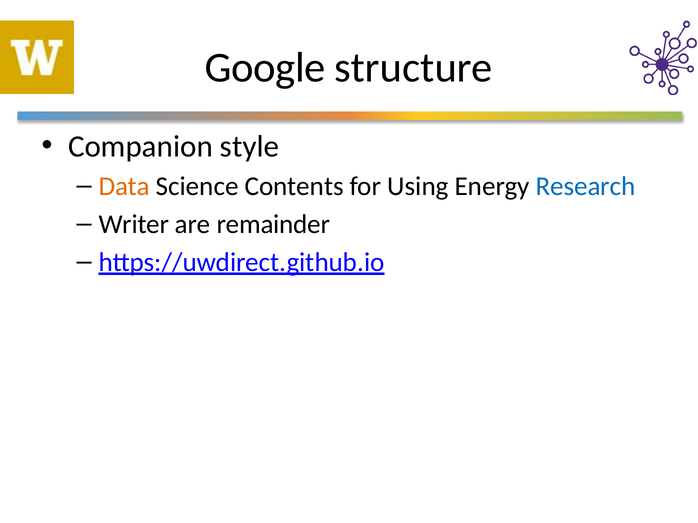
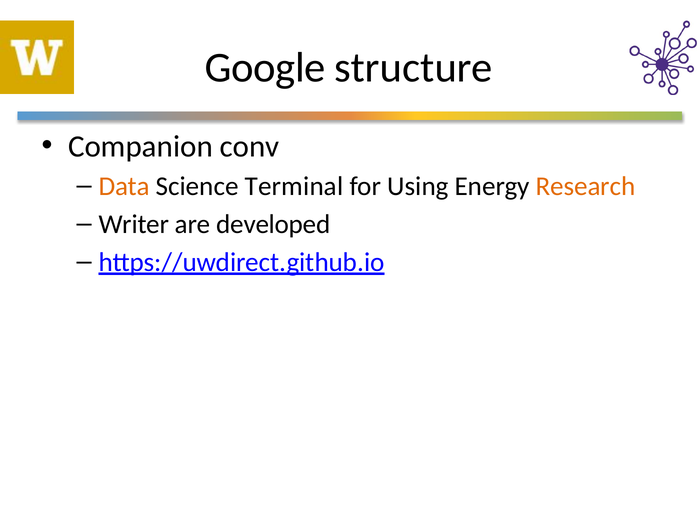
style: style -> conv (250, 146)
Contents: Contents -> Terminal (294, 186)
Research colour: blue -> orange (586, 186)
remainder: remainder -> developed (273, 224)
